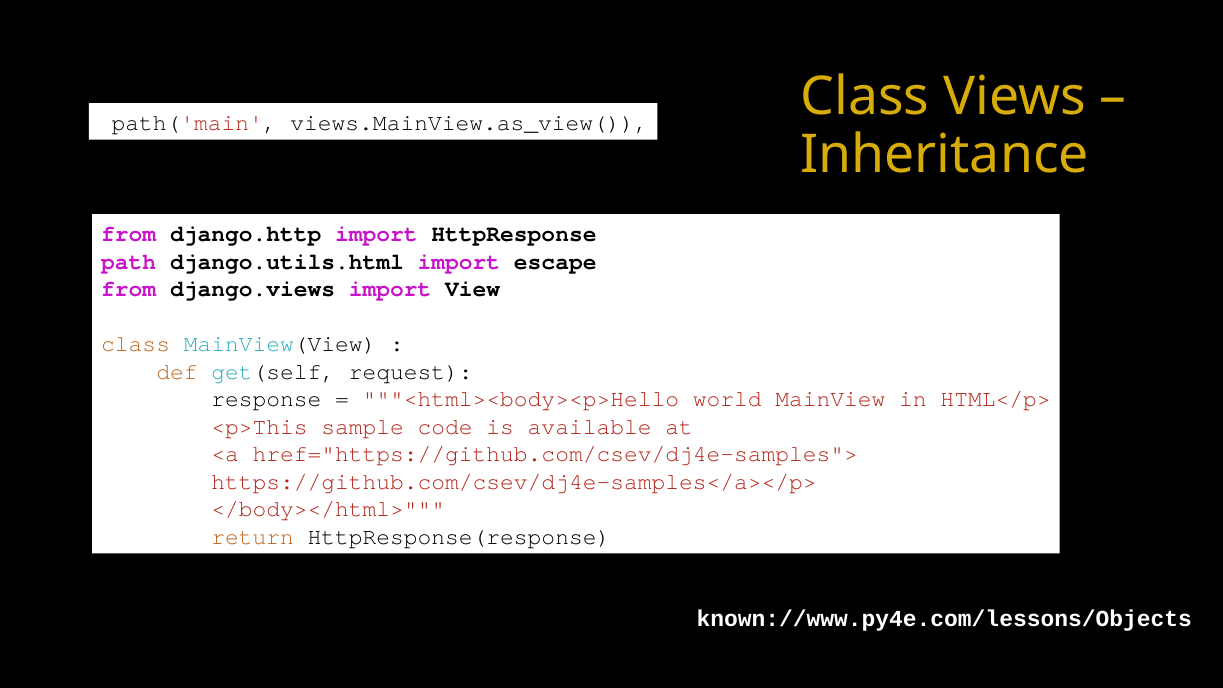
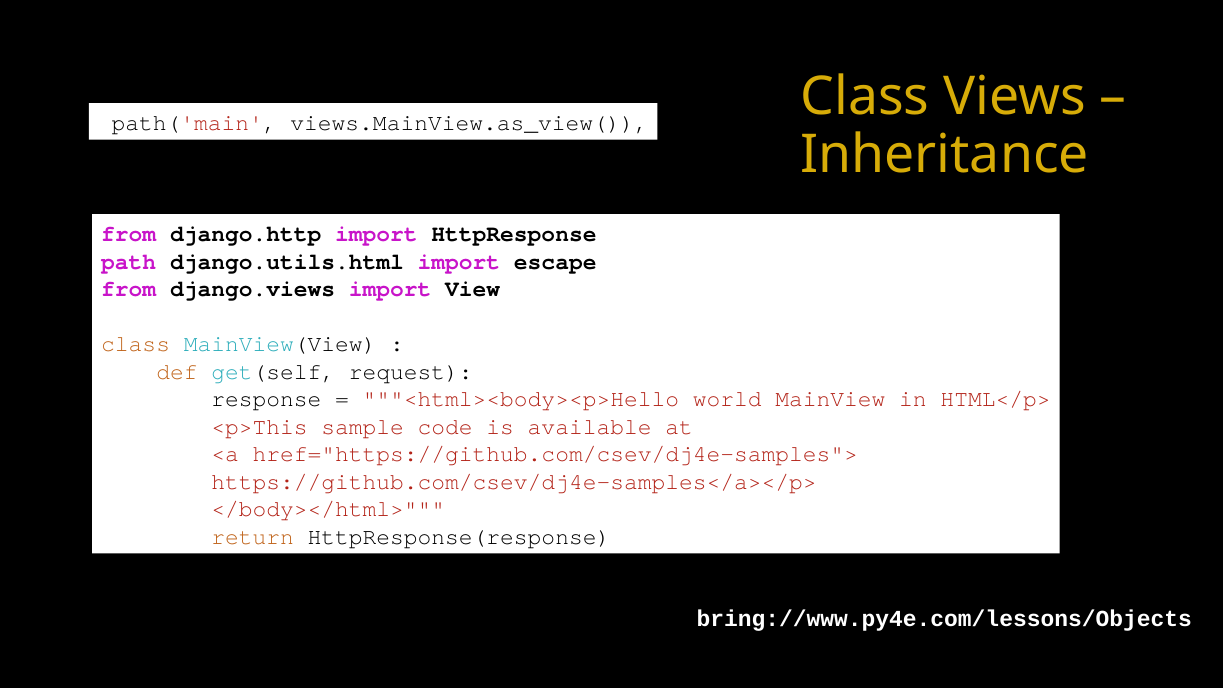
known://www.py4e.com/lessons/Objects: known://www.py4e.com/lessons/Objects -> bring://www.py4e.com/lessons/Objects (944, 619)
